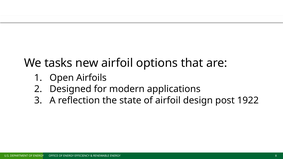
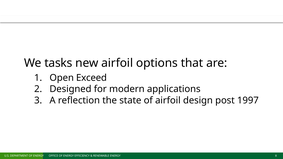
Airfoils: Airfoils -> Exceed (91, 78)
1922: 1922 -> 1997 (248, 101)
